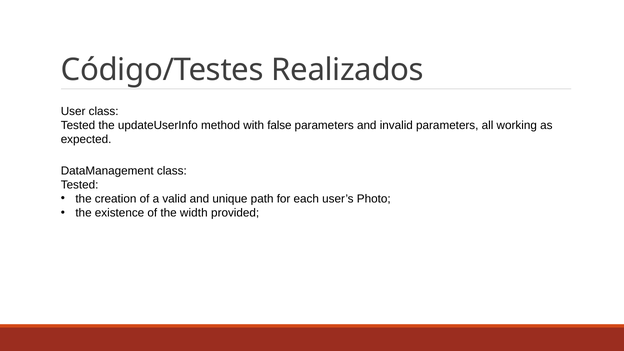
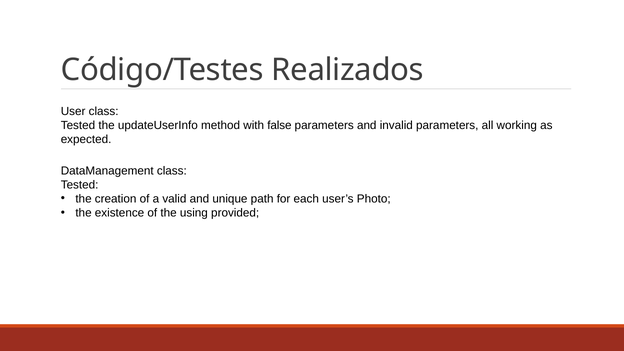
width: width -> using (194, 213)
